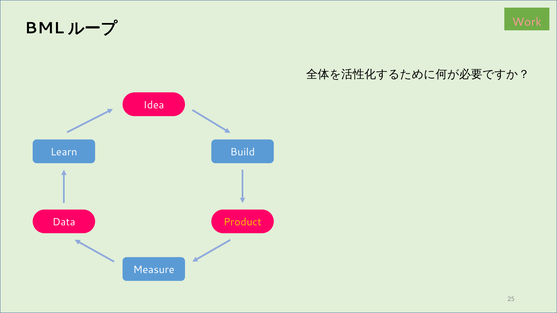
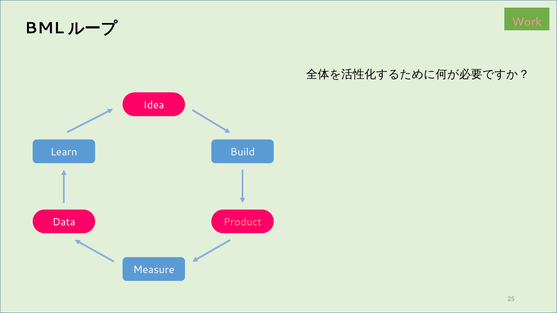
Product colour: yellow -> pink (243, 222)
